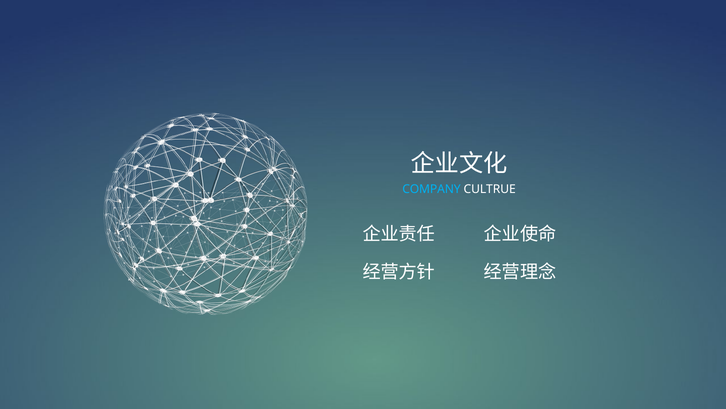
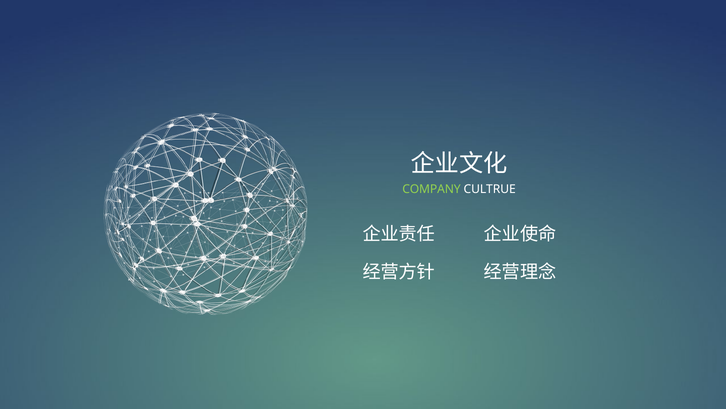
COMPANY colour: light blue -> light green (431, 189)
